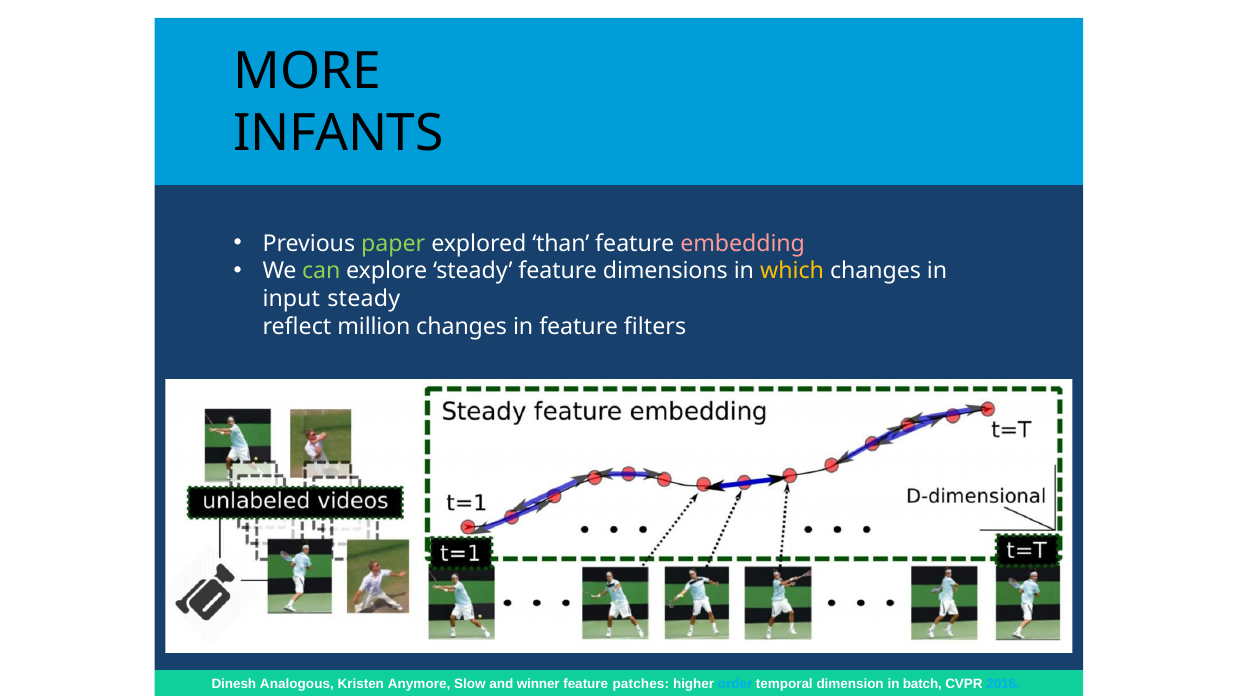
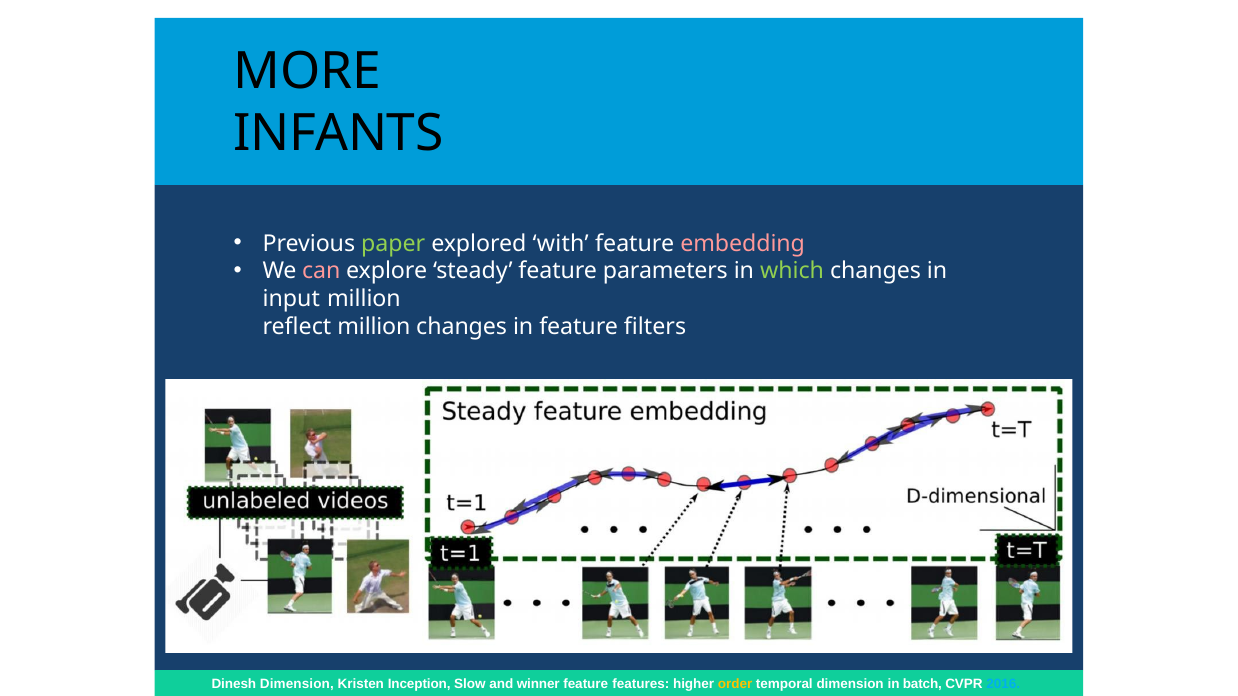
than: than -> with (561, 244)
can colour: light green -> pink (321, 271)
dimensions: dimensions -> parameters (665, 271)
which colour: yellow -> light green (792, 271)
input steady: steady -> million (364, 299)
Dinesh Analogous: Analogous -> Dimension (297, 684)
Anymore: Anymore -> Inception (419, 684)
patches: patches -> features (641, 684)
order colour: light blue -> yellow (735, 684)
